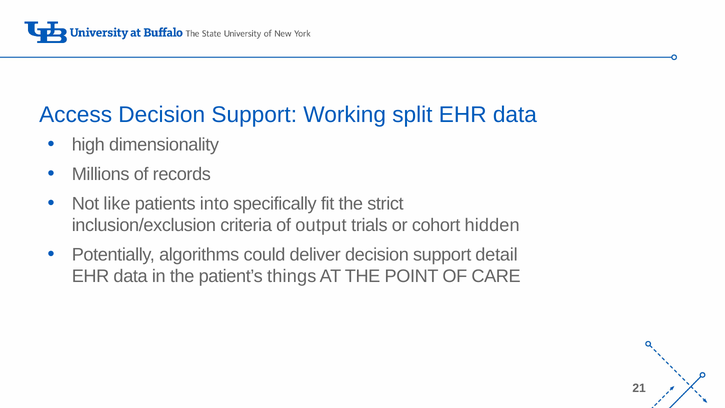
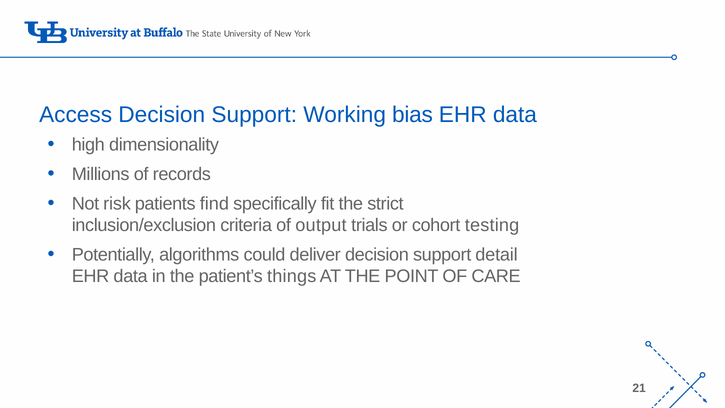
split: split -> bias (413, 115)
like: like -> risk (117, 203)
into: into -> find (214, 203)
hidden: hidden -> testing (492, 225)
